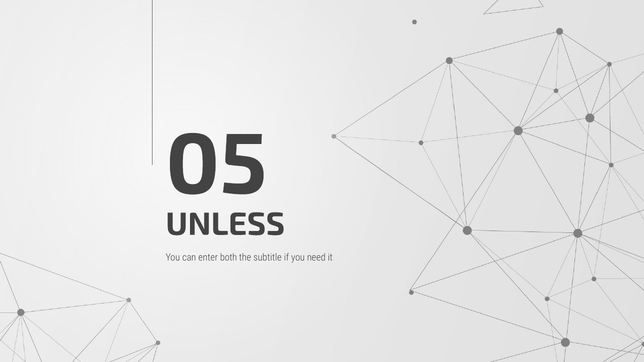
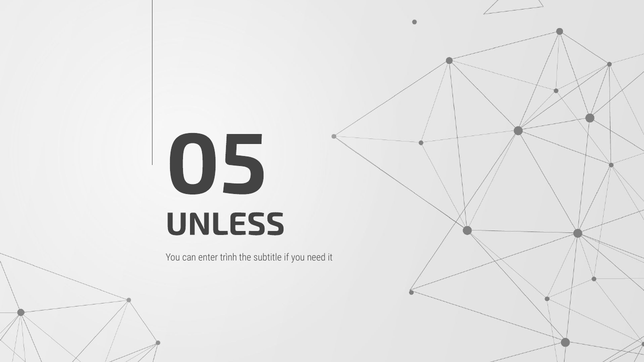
both: both -> trình (229, 258)
